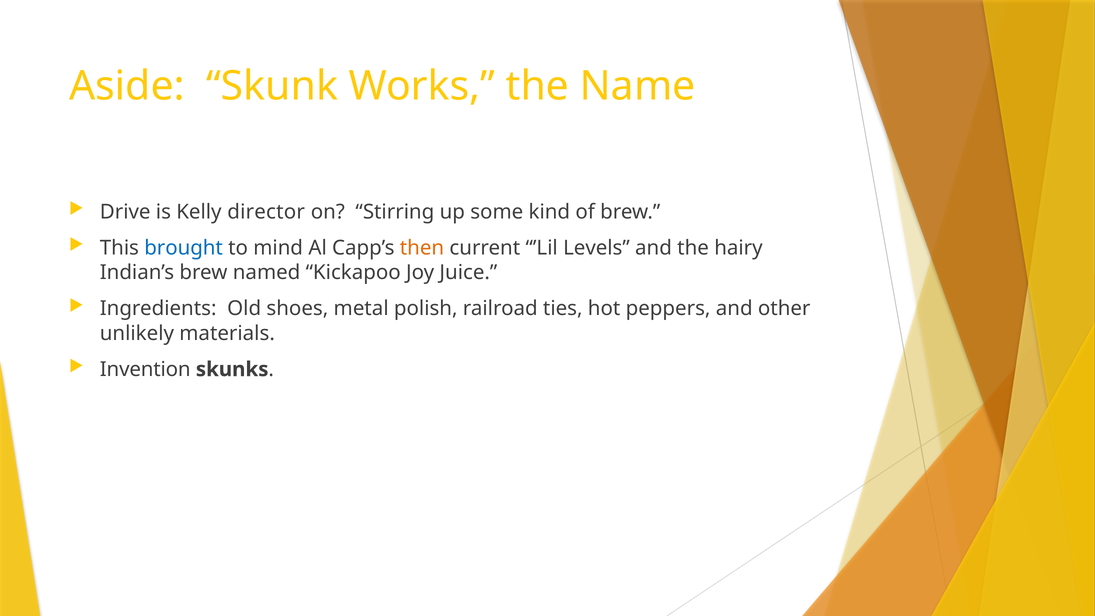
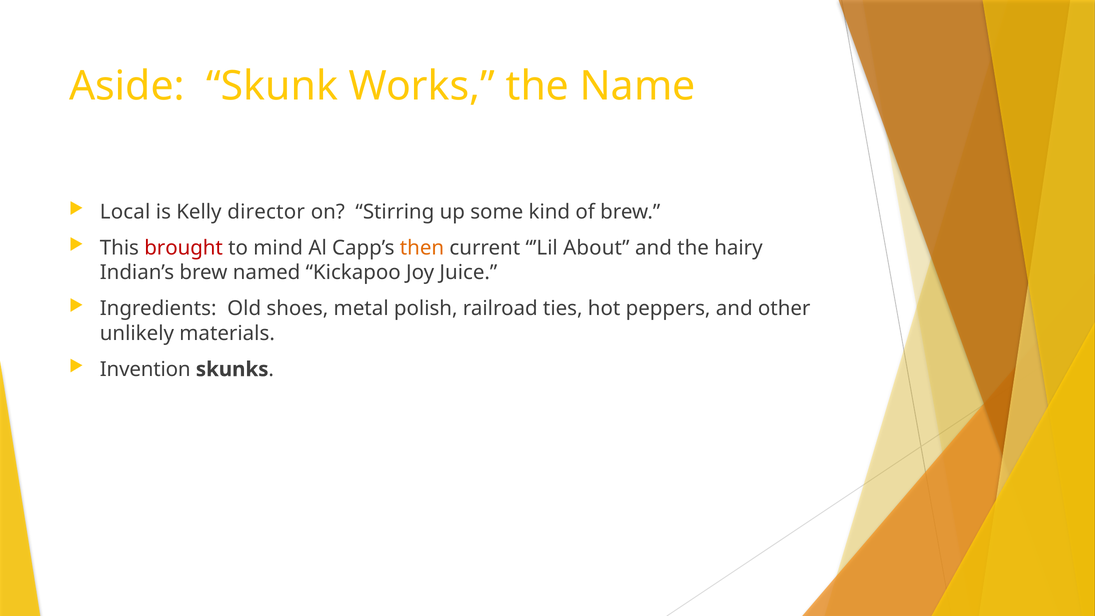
Drive: Drive -> Local (125, 212)
brought colour: blue -> red (184, 248)
Levels: Levels -> About (596, 248)
